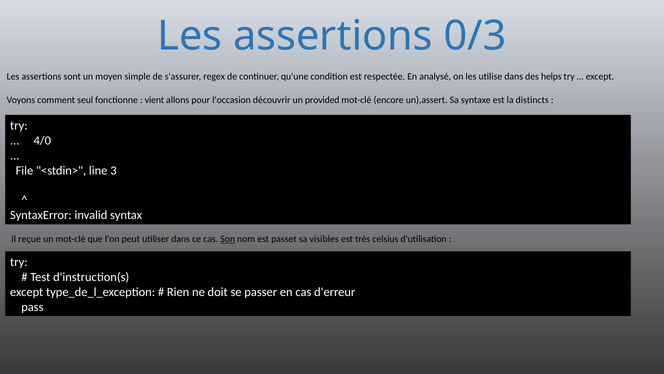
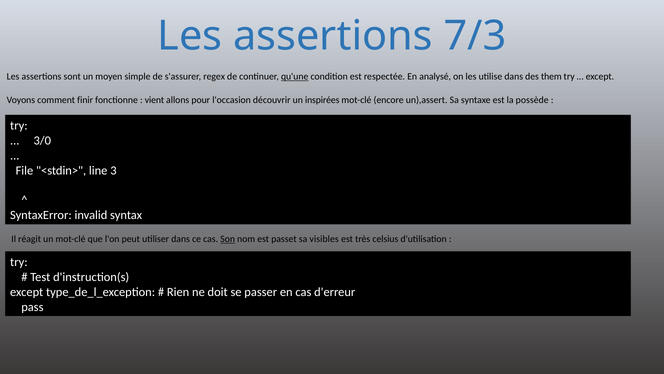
0/3: 0/3 -> 7/3 (475, 36)
qu'une underline: none -> present (295, 76)
helps: helps -> them (551, 76)
seul: seul -> finir (85, 100)
provided: provided -> inspirées (322, 100)
distincts: distincts -> possède (532, 100)
4/0: 4/0 -> 3/0 (42, 140)
reçue: reçue -> réagit (30, 239)
